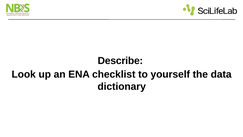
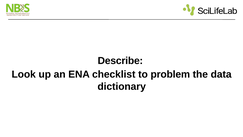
yourself: yourself -> problem (170, 74)
